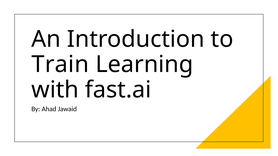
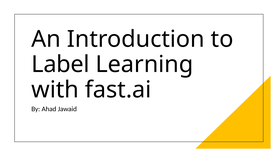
Train: Train -> Label (61, 65)
